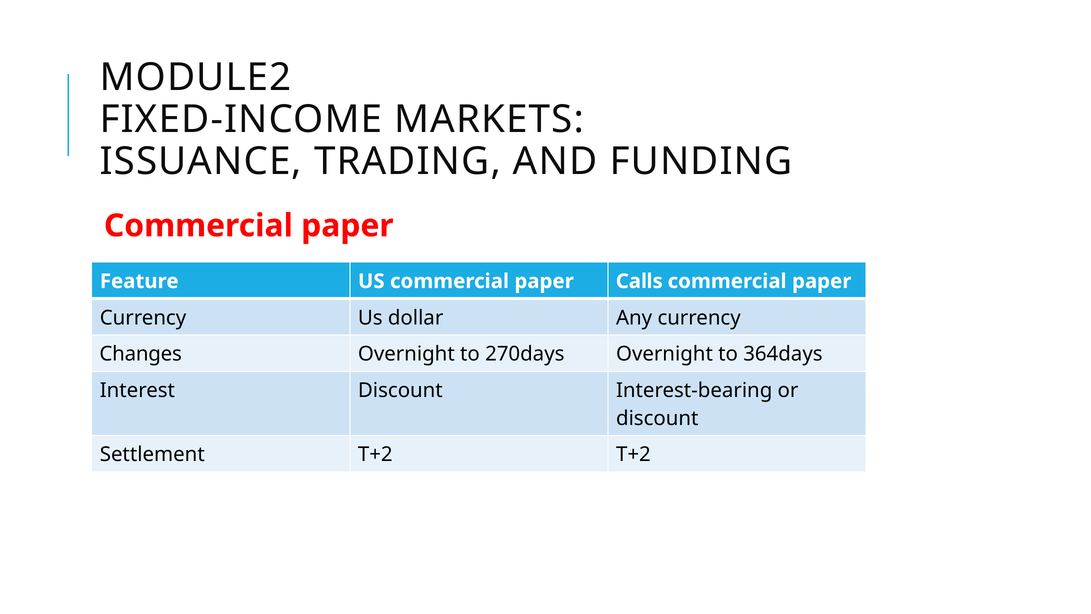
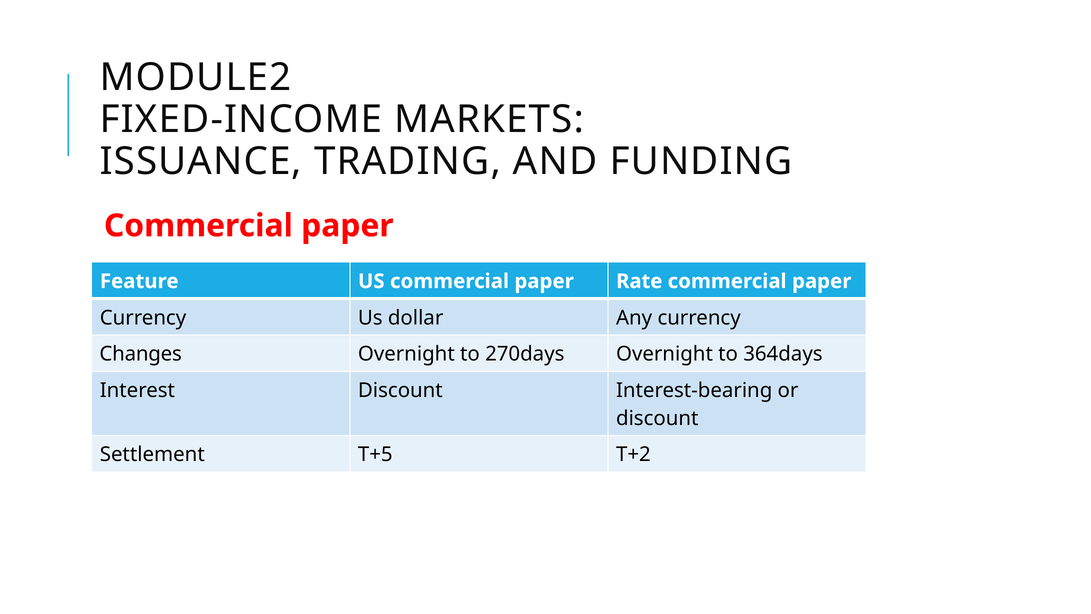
Calls: Calls -> Rate (639, 281)
Settlement T+2: T+2 -> T+5 (375, 454)
